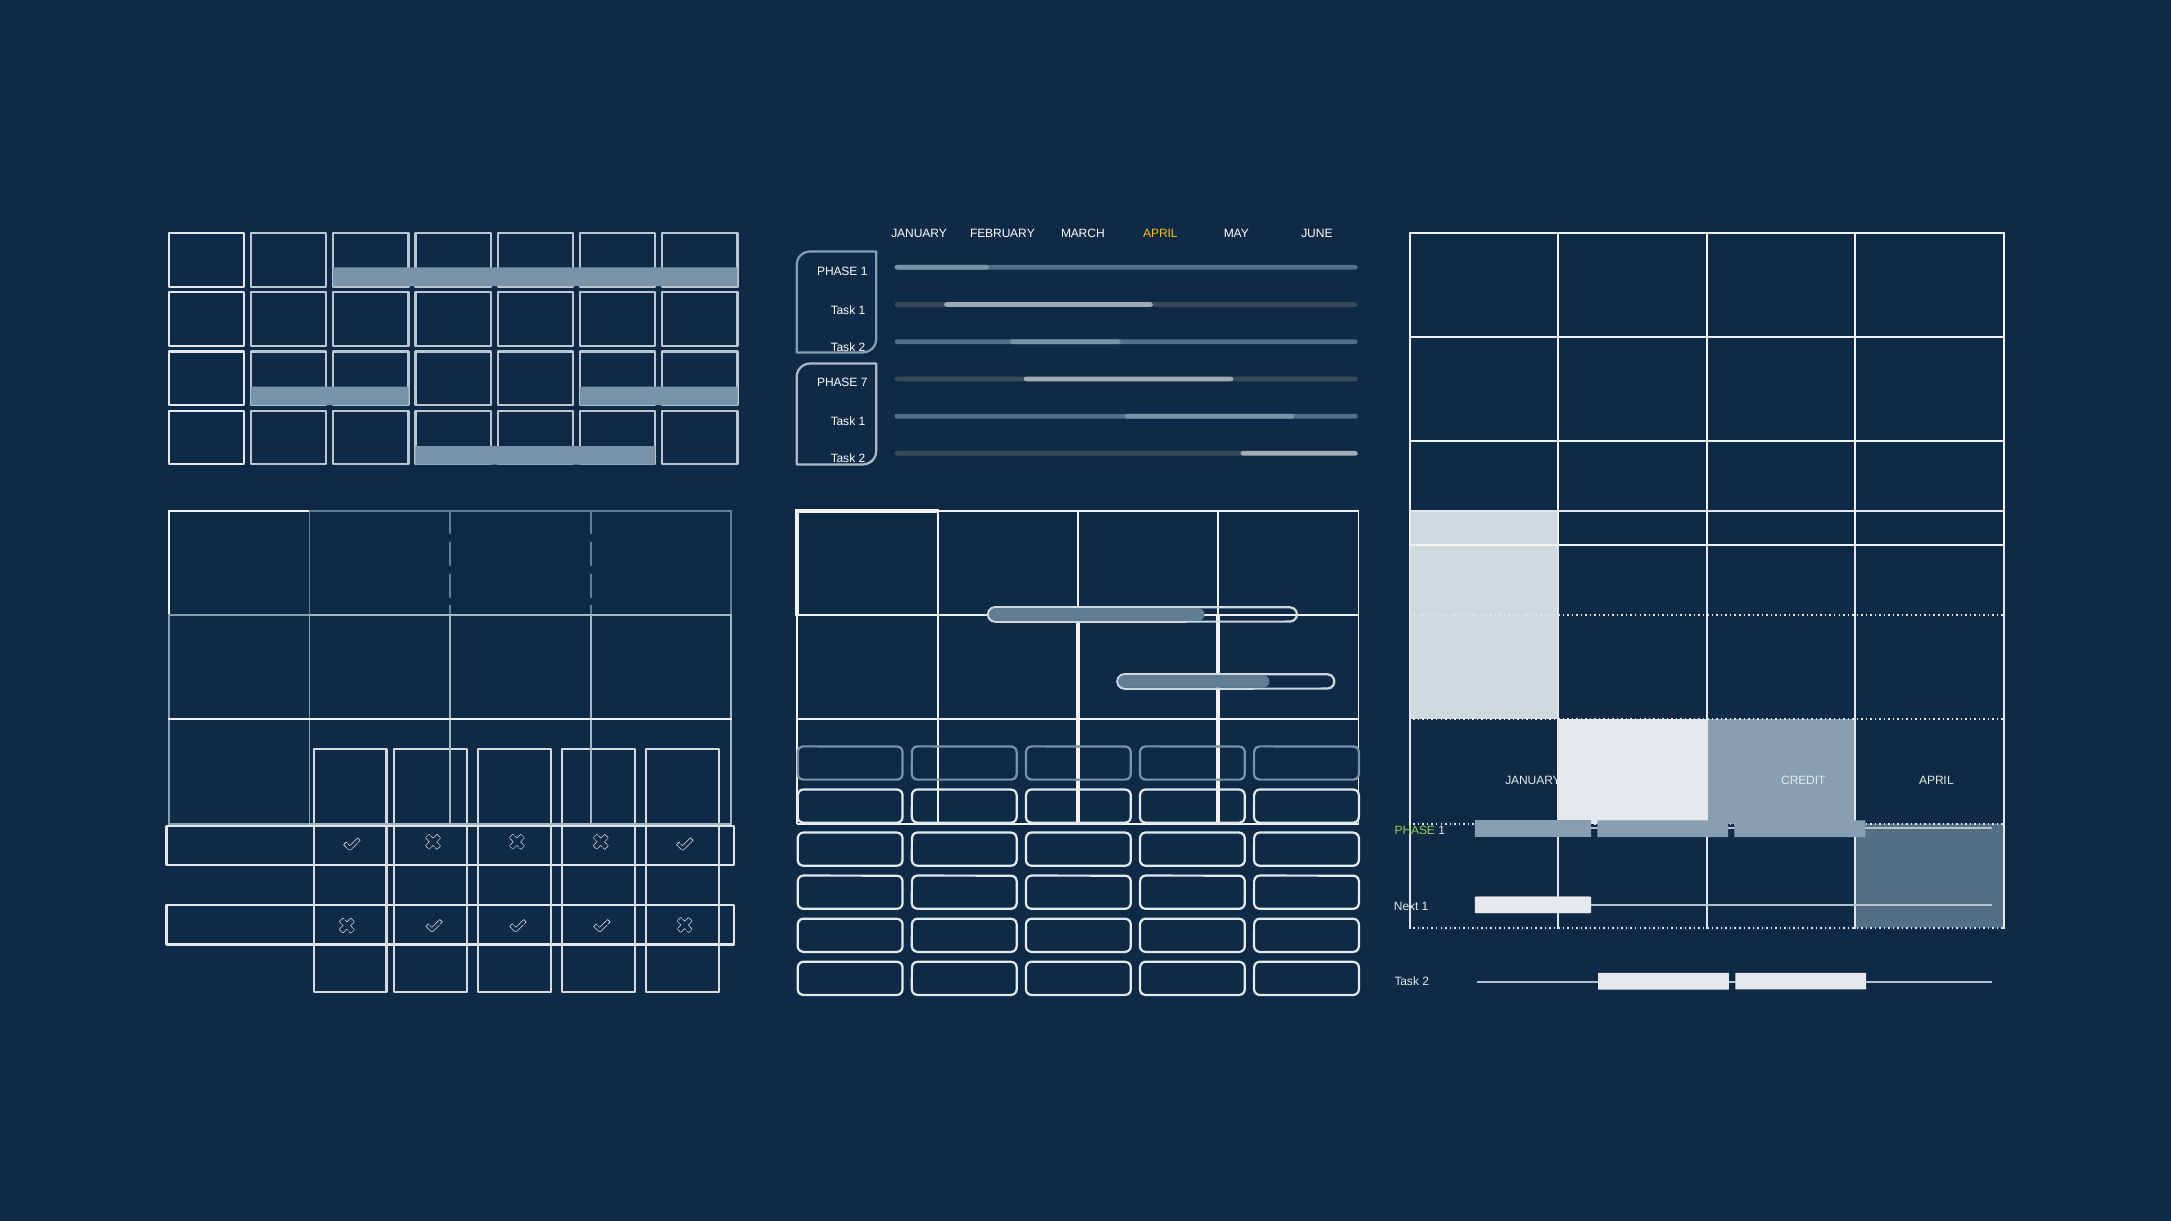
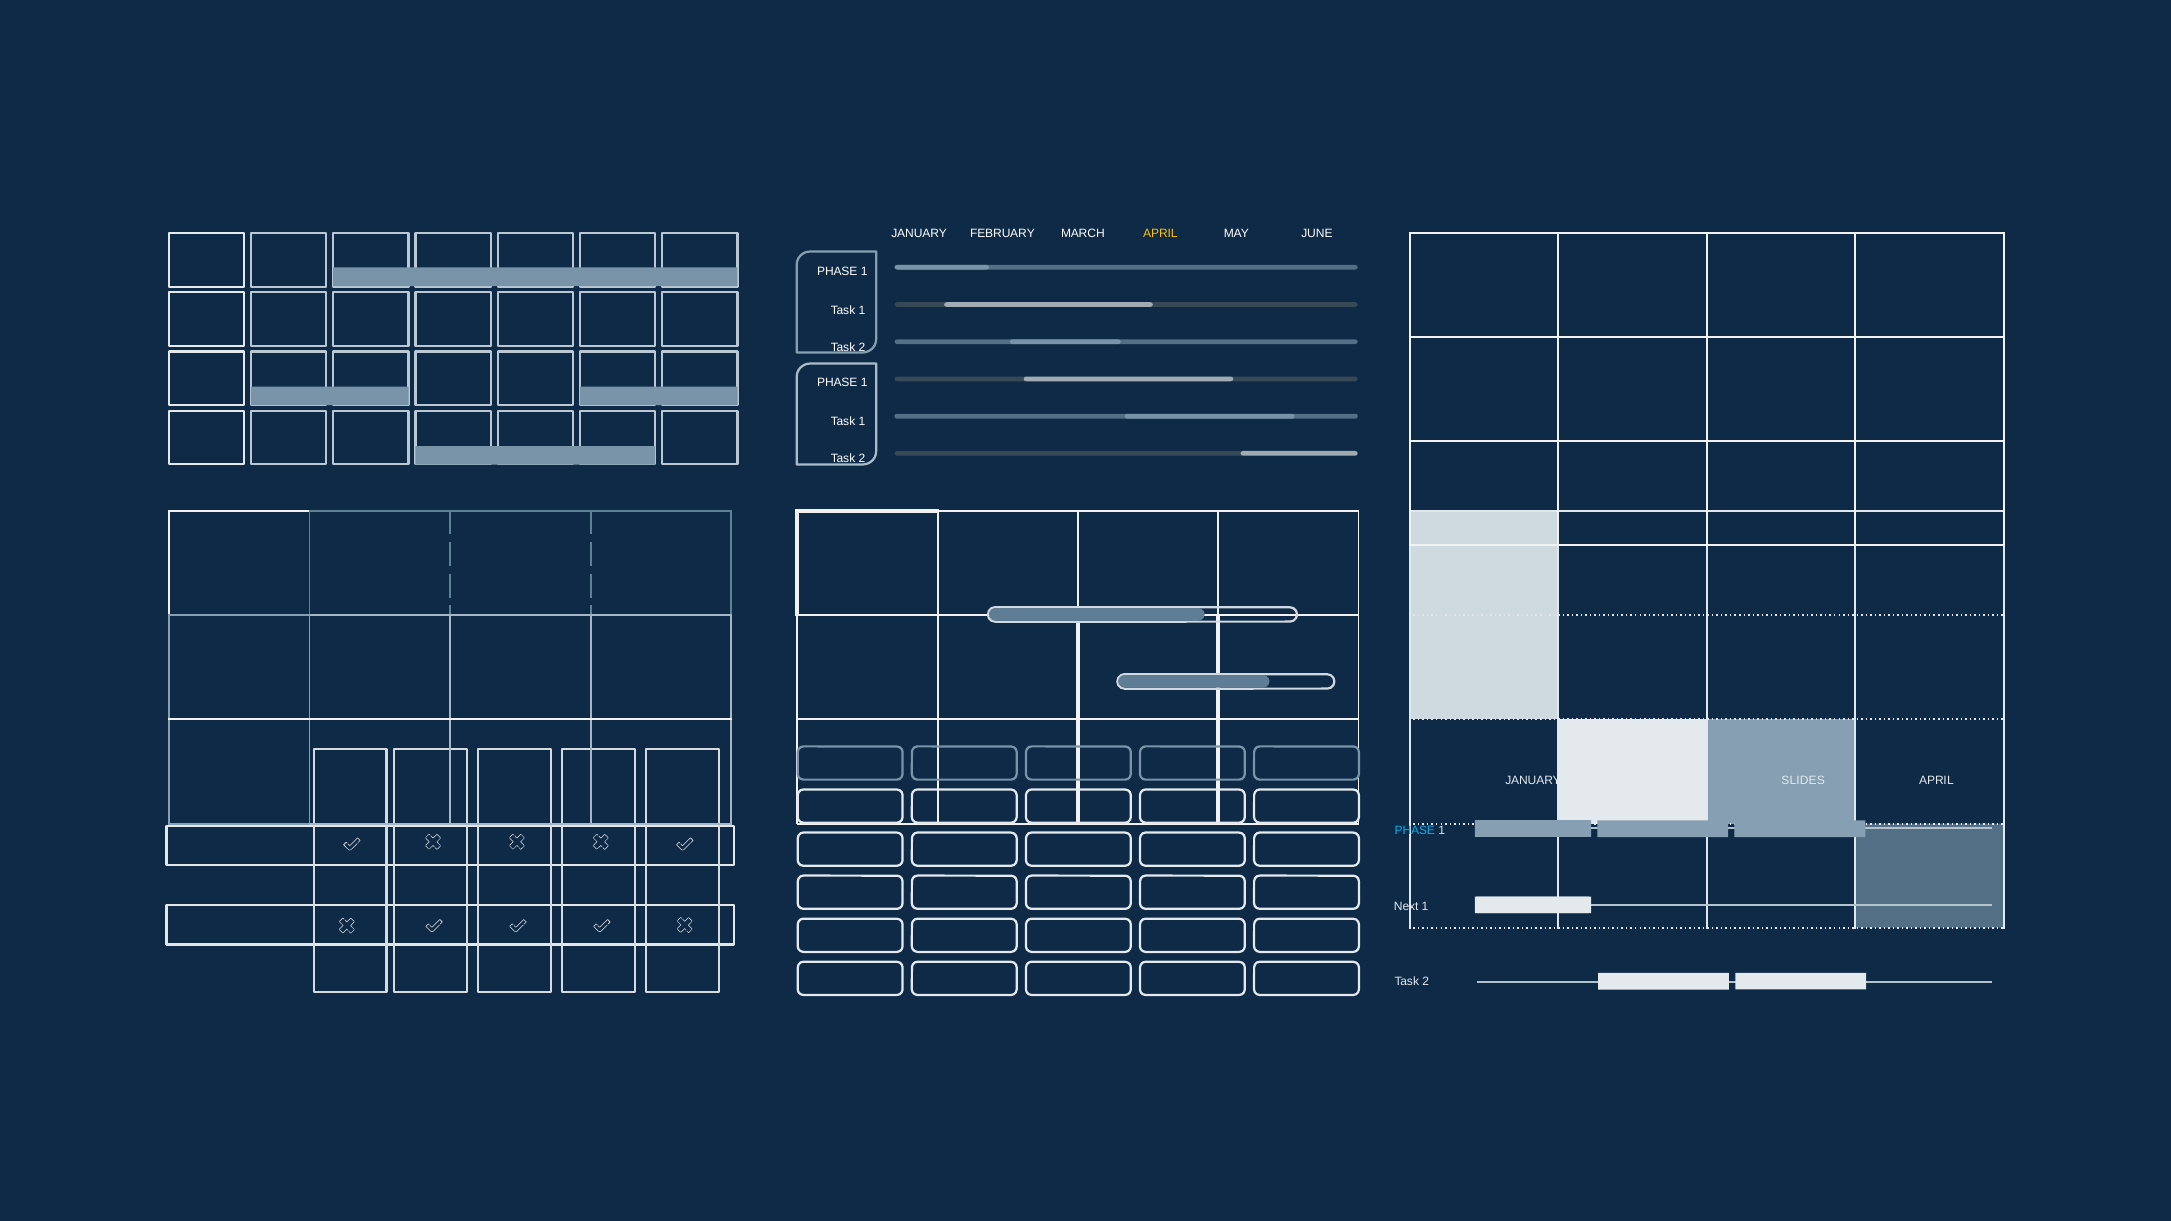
7: 7 -> 1 (864, 382)
CREDIT: CREDIT -> SLIDES (1803, 781)
PHASE colour: light green -> light blue (1415, 831)
